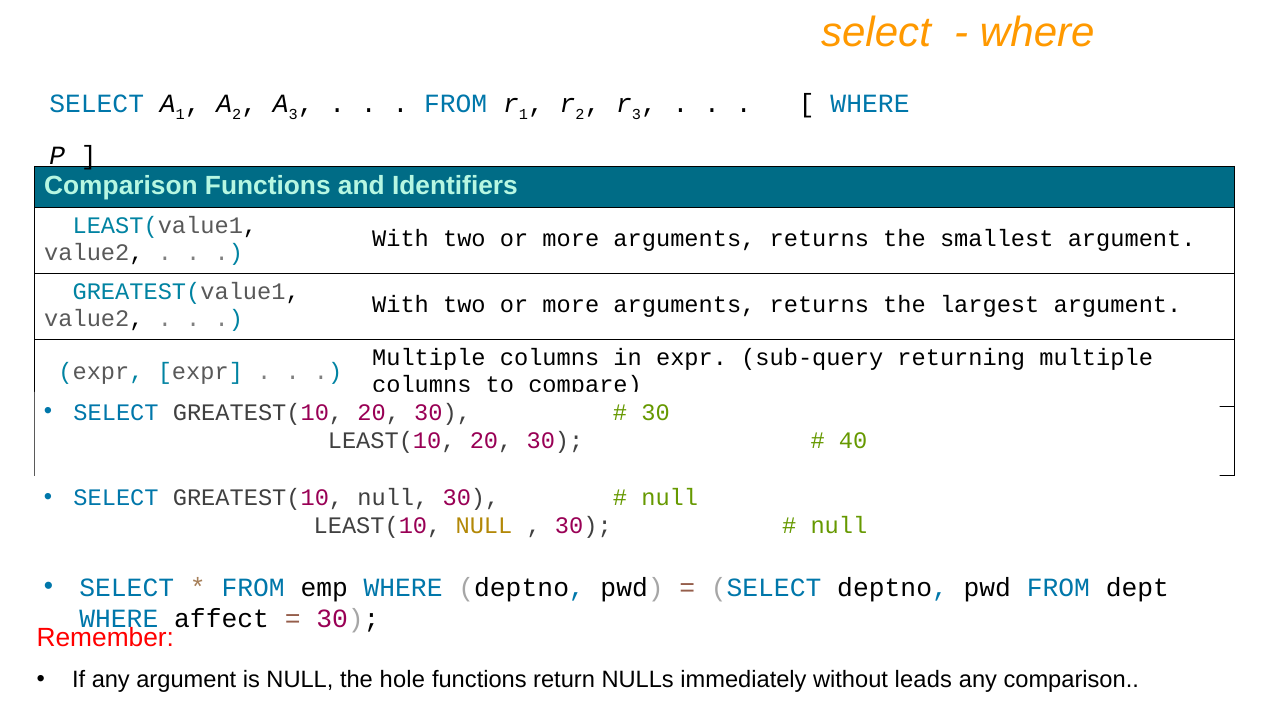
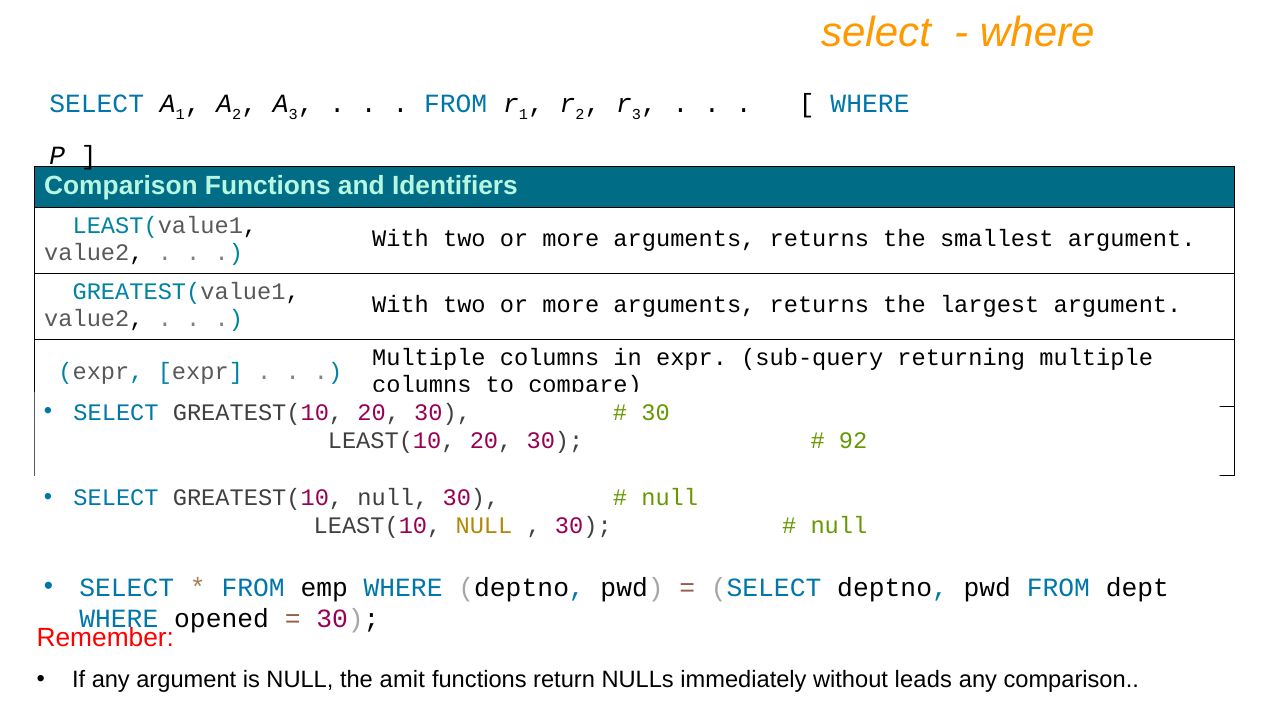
40: 40 -> 92 (853, 441)
affect: affect -> opened (222, 619)
hole: hole -> amit (402, 680)
